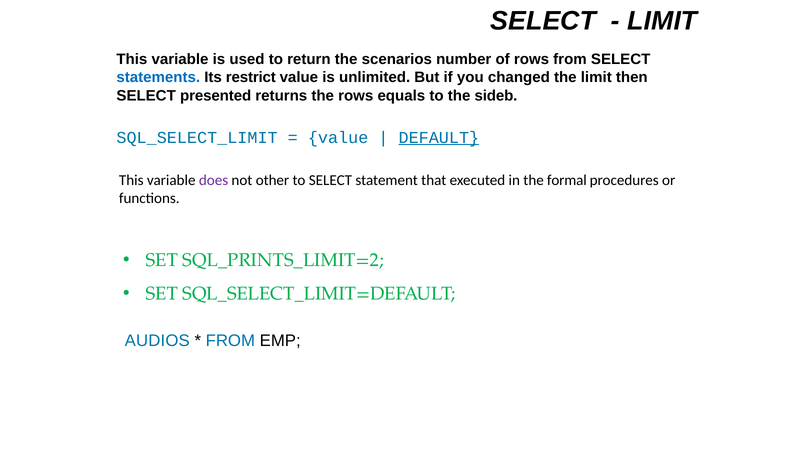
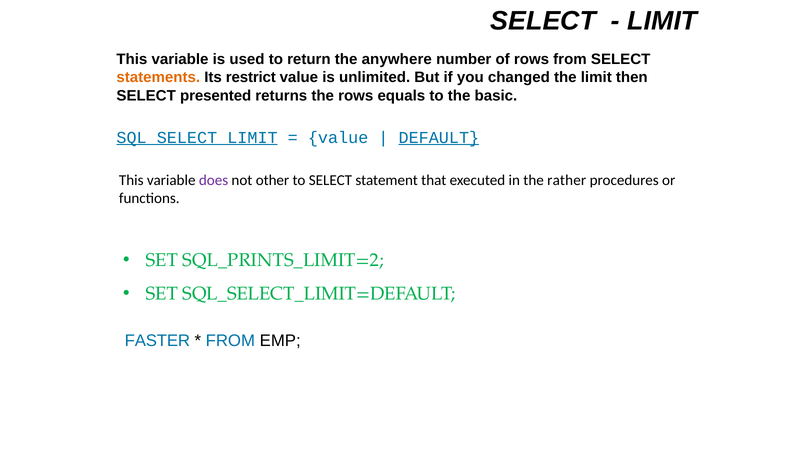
scenarios: scenarios -> anywhere (397, 59)
statements colour: blue -> orange (158, 78)
sideb: sideb -> basic (496, 96)
SQL_SELECT_LIMIT underline: none -> present (197, 138)
formal: formal -> rather (567, 180)
AUDIOS: AUDIOS -> FASTER (157, 341)
